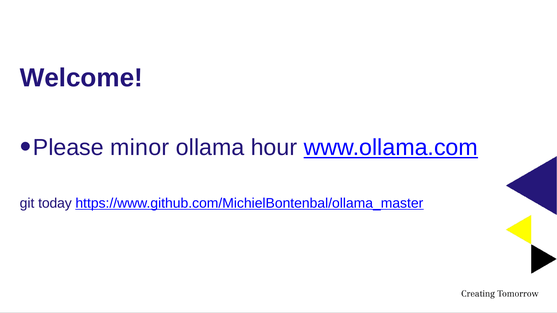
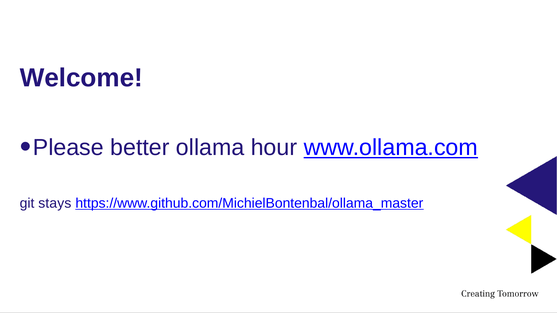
minor: minor -> better (140, 148)
today: today -> stays (55, 203)
